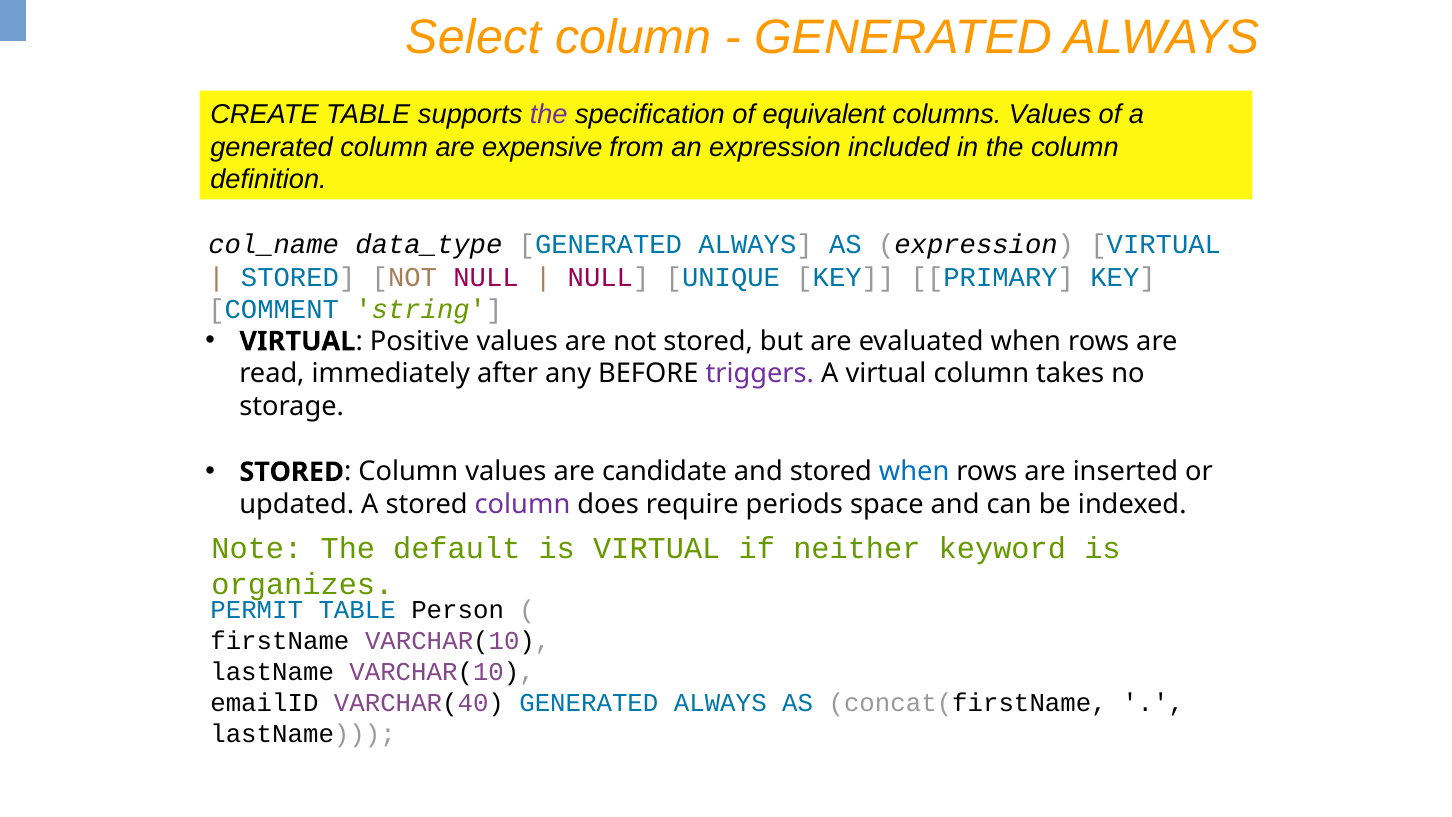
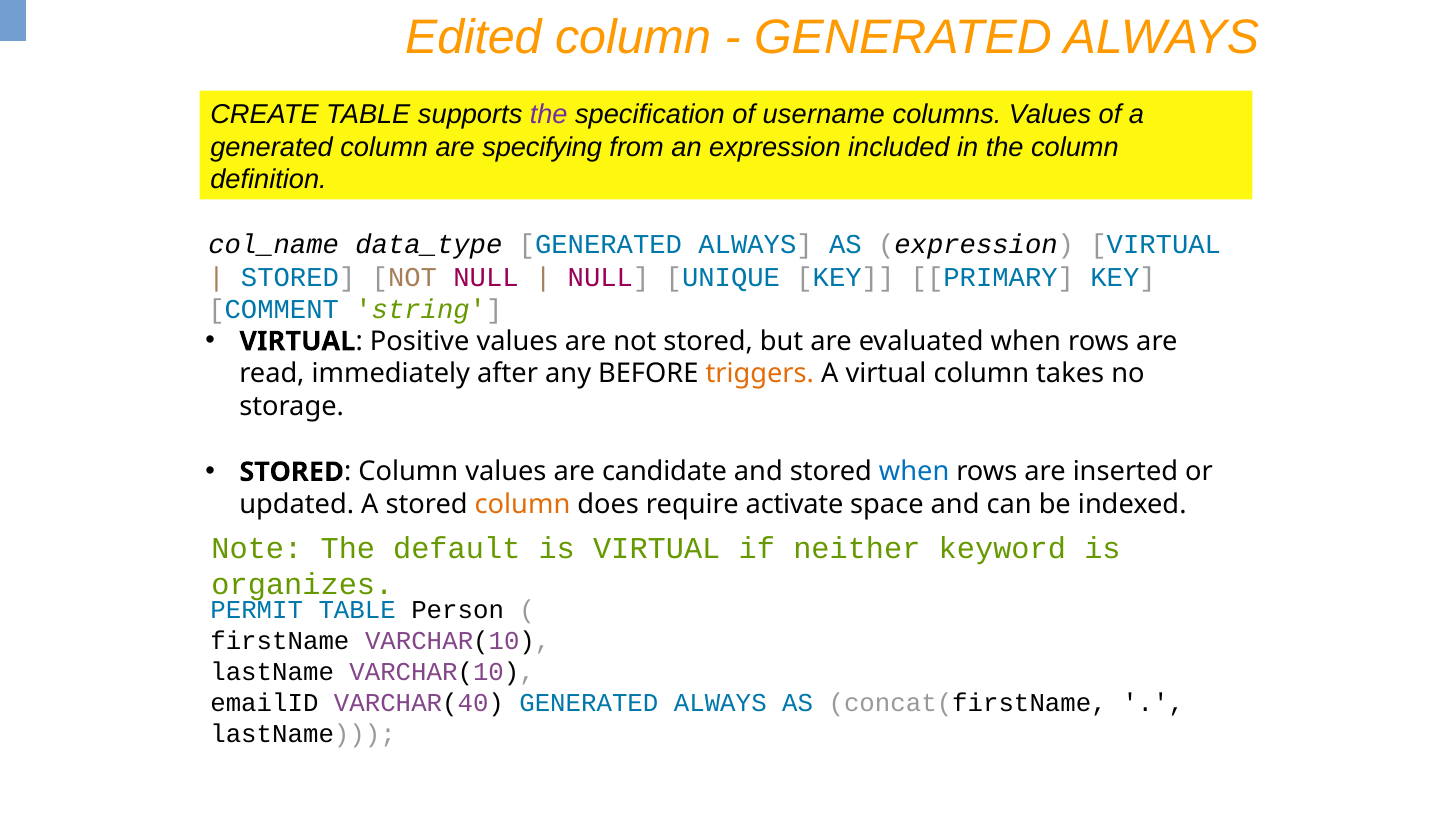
Select: Select -> Edited (473, 38)
equivalent: equivalent -> username (824, 114)
expensive: expensive -> specifying (542, 147)
triggers colour: purple -> orange (760, 374)
column colour: purple -> orange (522, 505)
periods: periods -> activate (795, 505)
